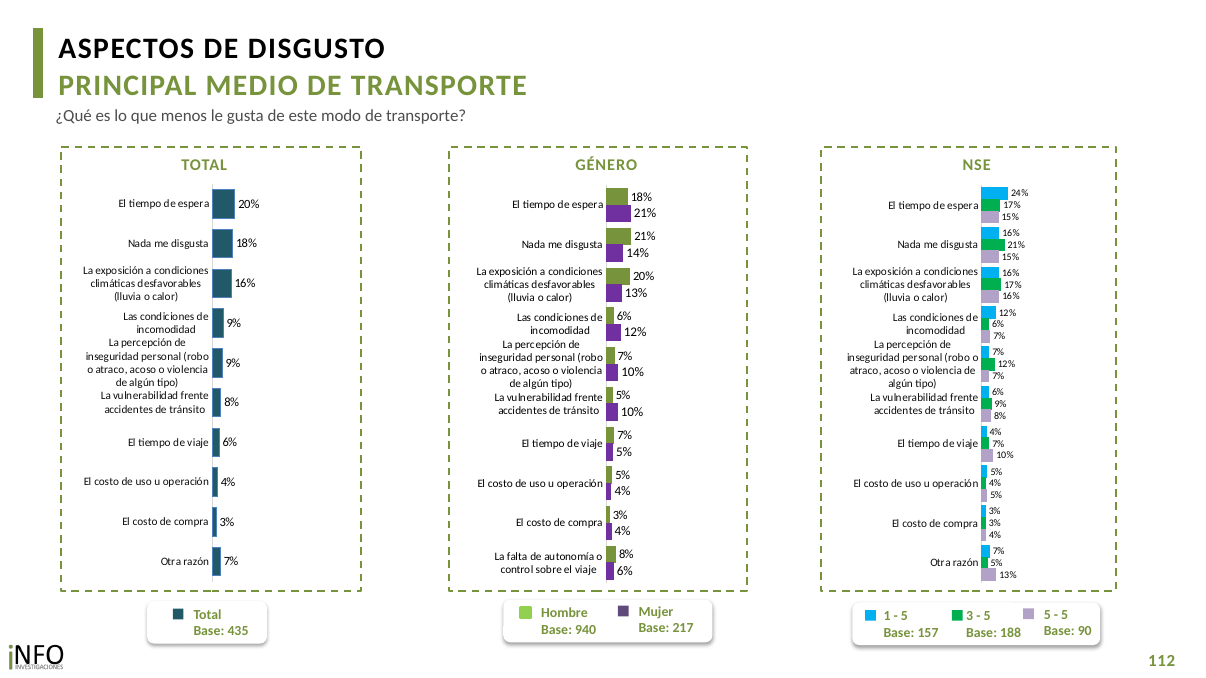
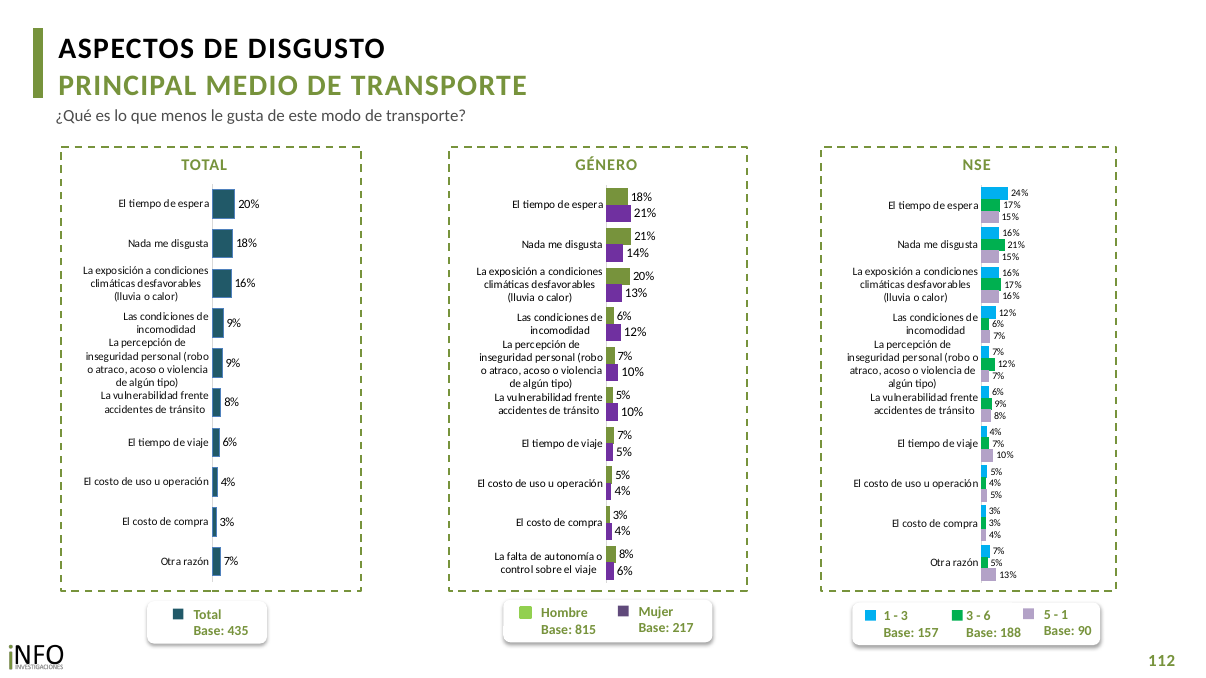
5: 5 -> 1 (1065, 615)
5: 5 -> 3 (904, 617)
5: 5 -> 6 (987, 617)
940: 940 -> 815 (586, 630)
